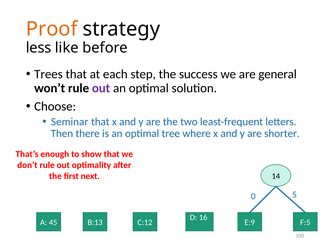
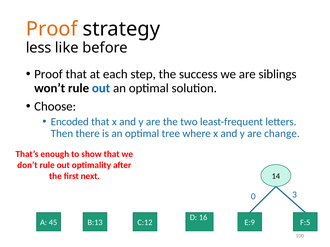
Trees: Trees -> Proof (48, 74)
general: general -> siblings (278, 74)
out colour: purple -> blue (101, 88)
Seminar: Seminar -> Encoded (70, 122)
shorter: shorter -> change (282, 134)
5: 5 -> 3 (294, 195)
